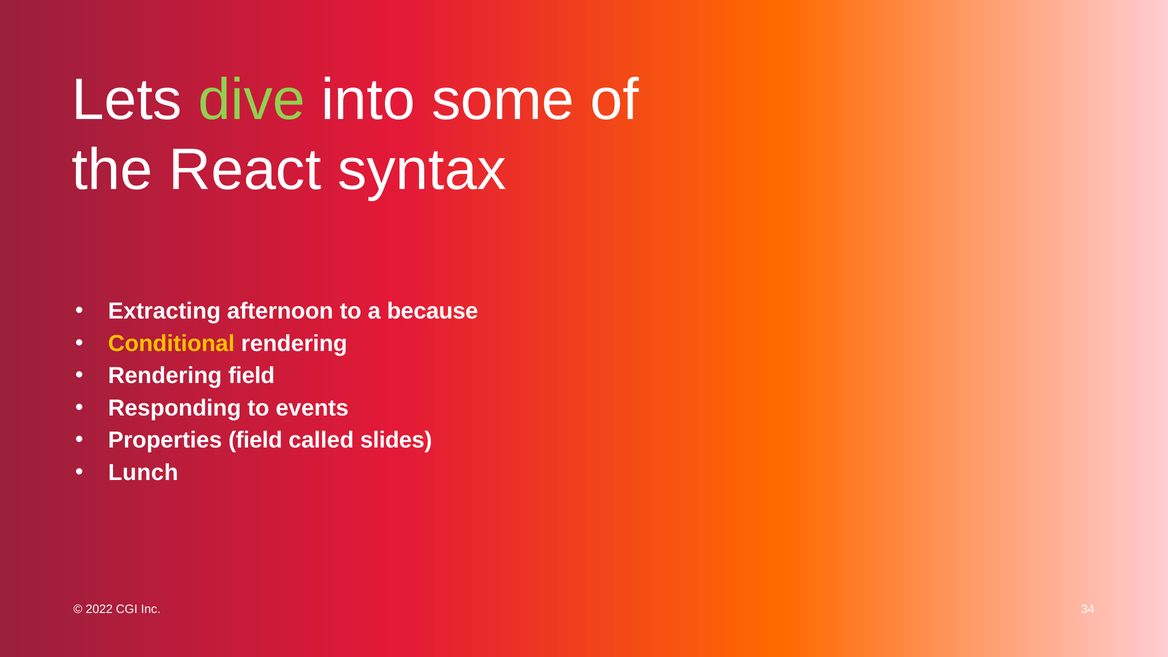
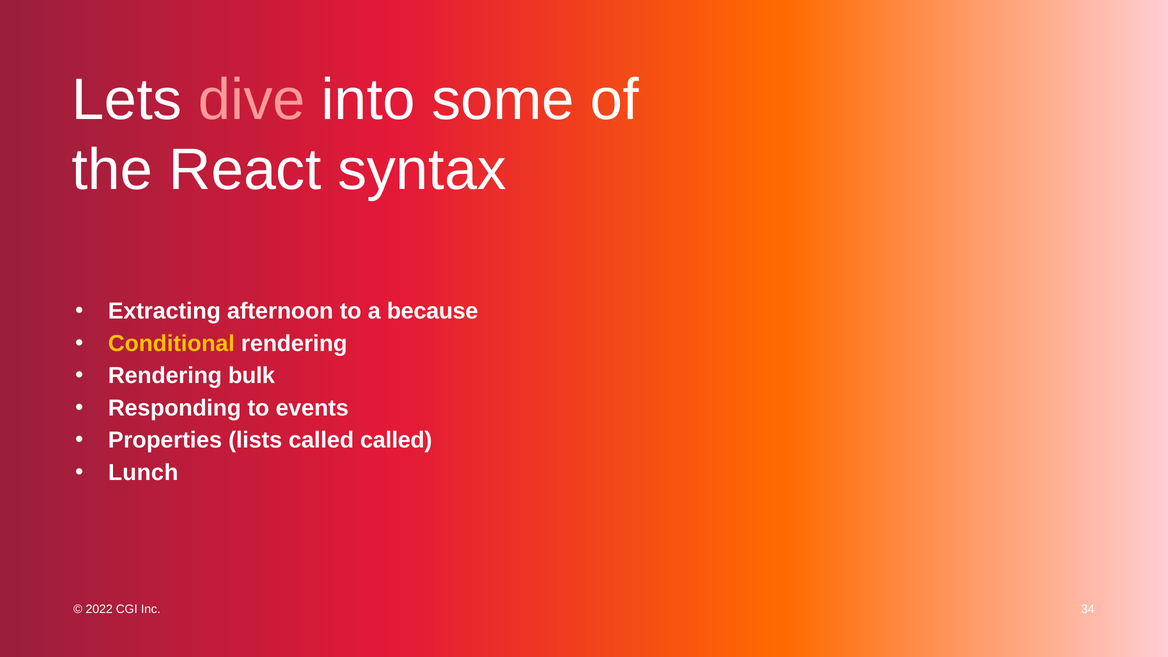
dive colour: light green -> pink (252, 100)
Rendering field: field -> bulk (252, 376)
Properties field: field -> lists (255, 440)
called slides: slides -> called (396, 440)
